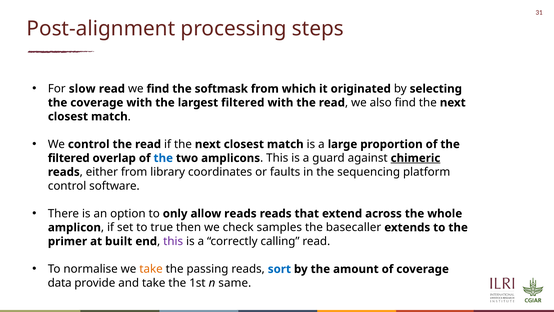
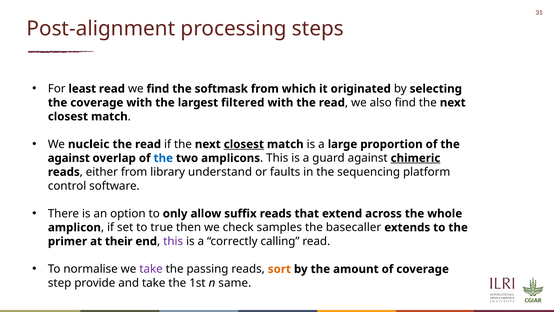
slow: slow -> least (82, 89)
We control: control -> nucleic (89, 144)
closest underline: none -> present (244, 144)
filtered: filtered -> against (69, 158)
coordinates: coordinates -> understand (220, 172)
allow reads: reads -> suffix (240, 213)
built: built -> their (119, 241)
take colour: orange -> purple (151, 269)
sort colour: blue -> orange (279, 269)
data: data -> step (60, 283)
